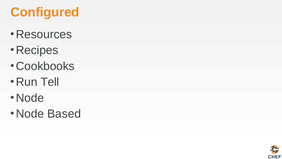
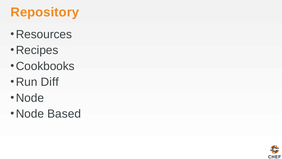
Configured: Configured -> Repository (45, 12)
Tell: Tell -> Diff (50, 82)
